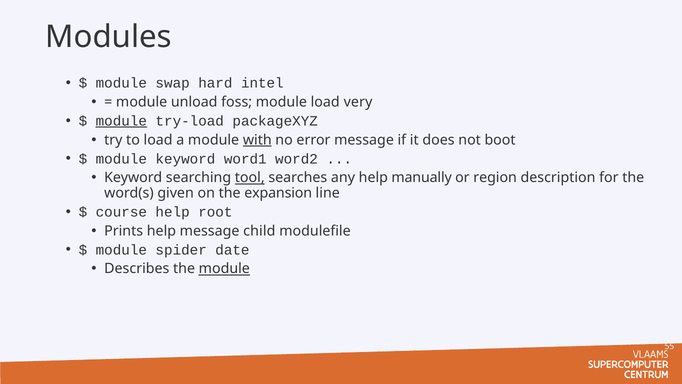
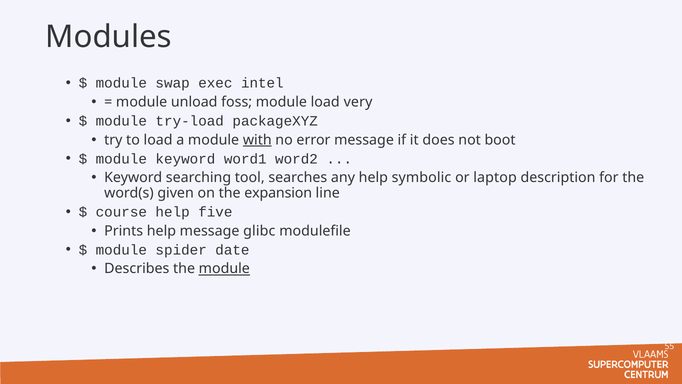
hard: hard -> exec (215, 83)
module underline: present -> none (121, 121)
tool underline: present -> none (250, 178)
manually: manually -> symbolic (421, 178)
region: region -> laptop (495, 178)
root: root -> five (215, 212)
child: child -> glibc (259, 231)
